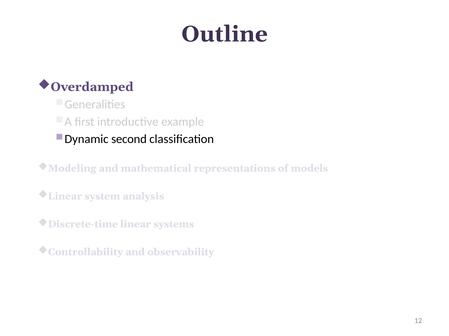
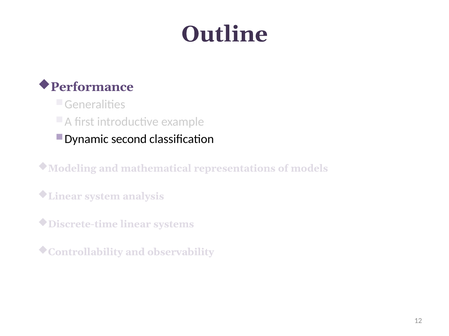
Overdamped: Overdamped -> Performance (92, 87)
